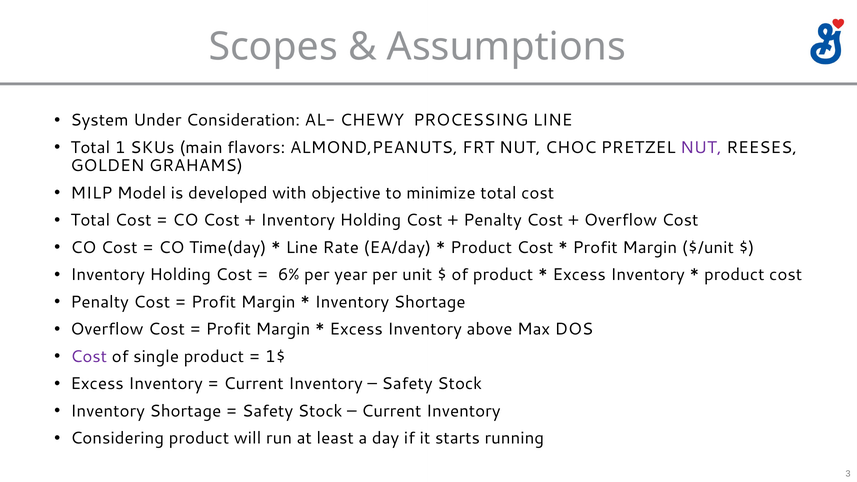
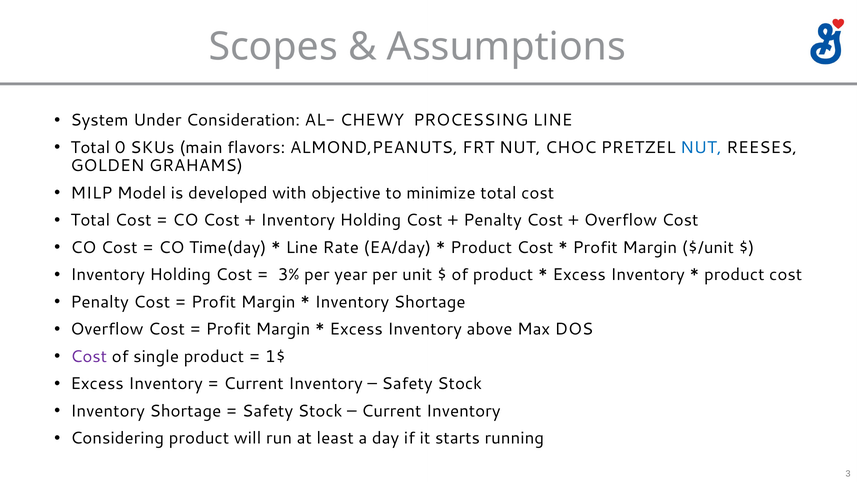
1: 1 -> 0 (120, 148)
NUT colour: purple -> blue (701, 148)
6%: 6% -> 3% (289, 275)
